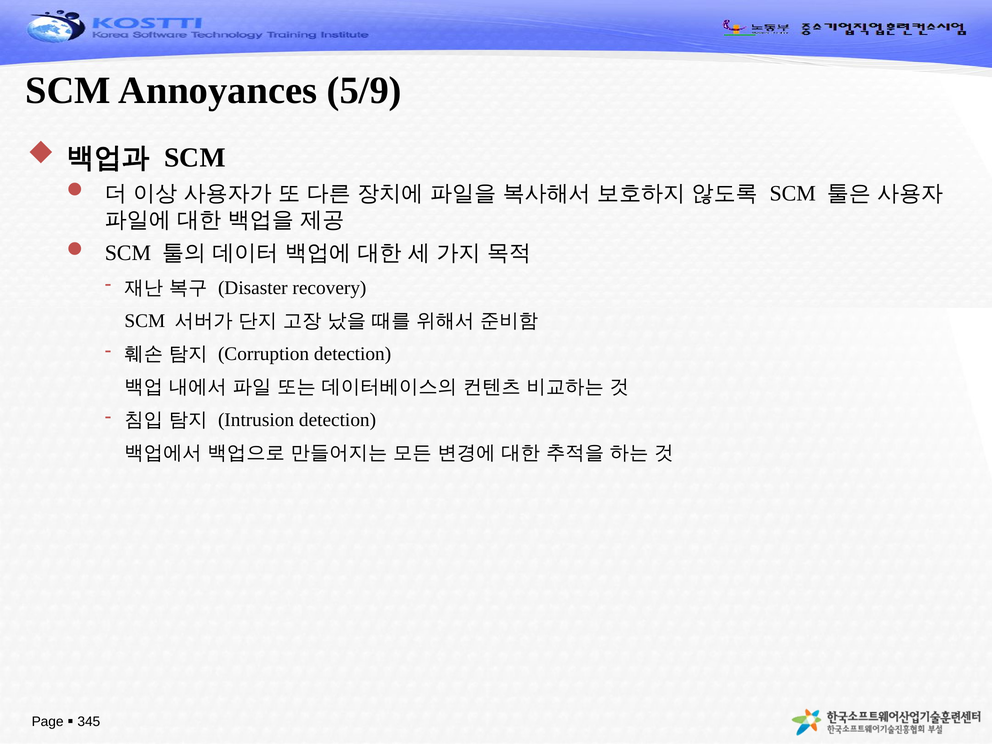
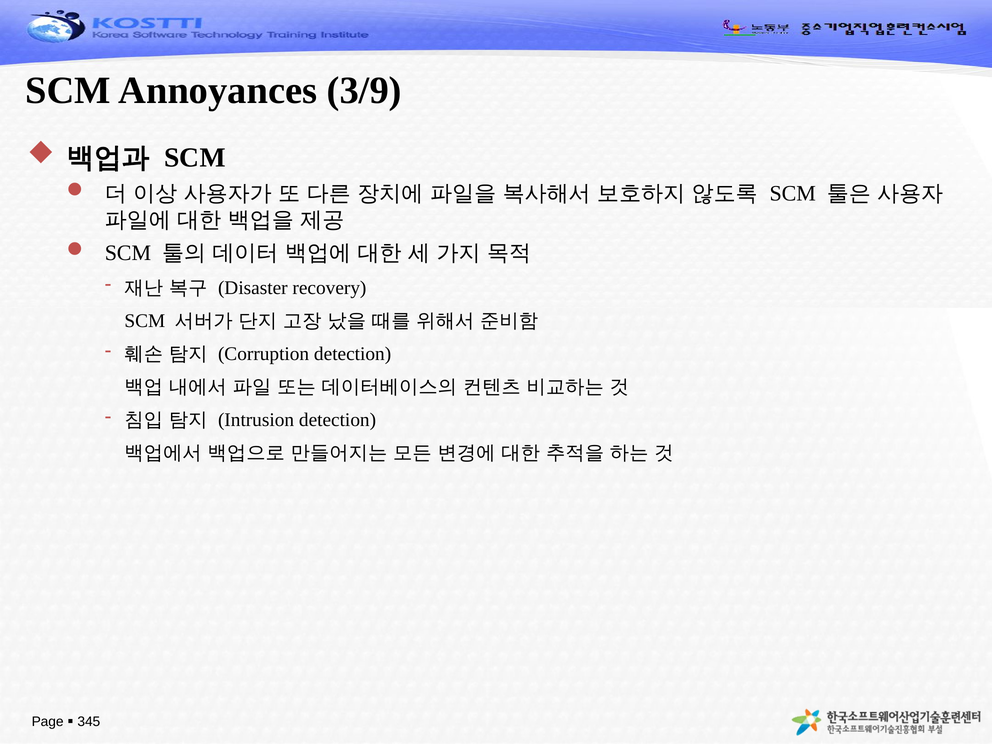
5/9: 5/9 -> 3/9 (364, 90)
